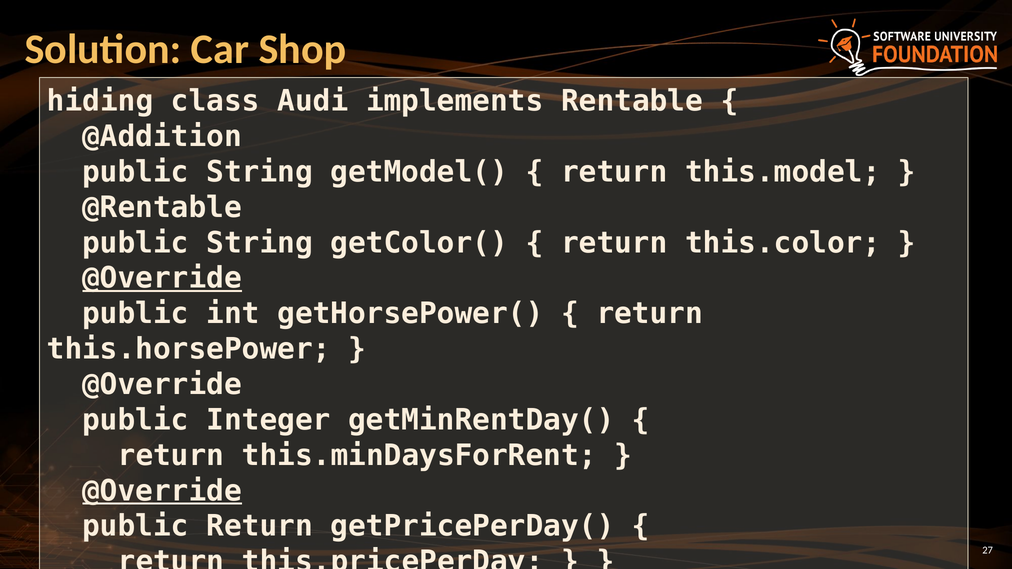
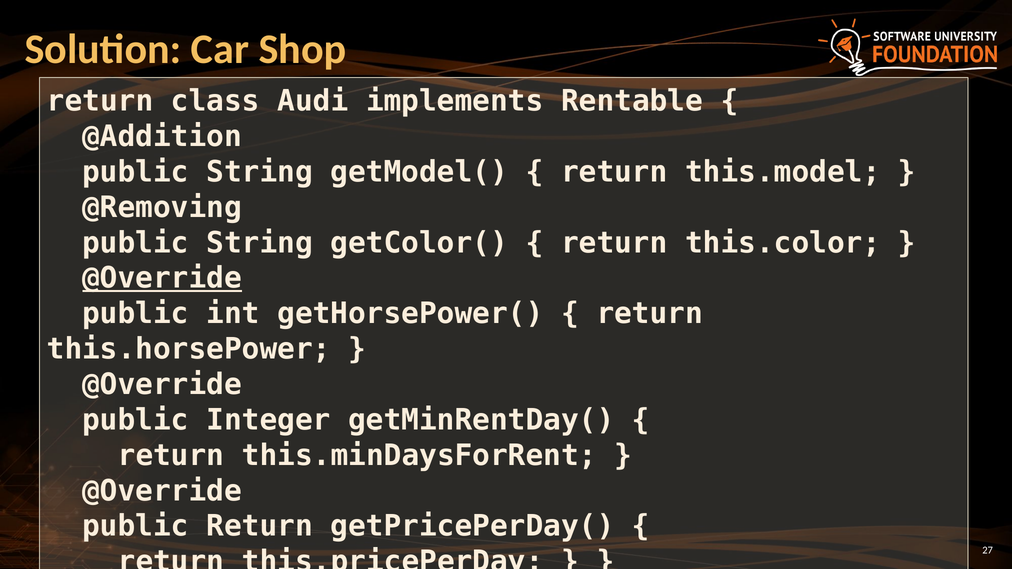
hiding: hiding -> return (100, 101)
@Rentable: @Rentable -> @Removing (162, 208)
@Override underline: present -> none (162, 491)
